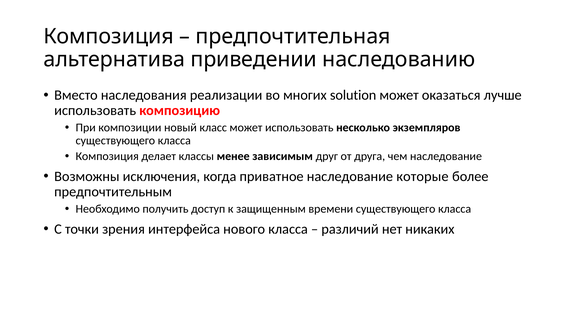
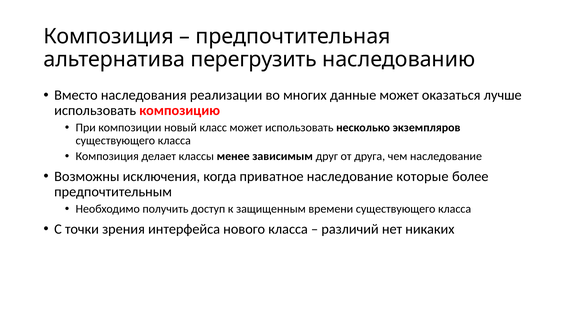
приведении: приведении -> перегрузить (254, 60)
solution: solution -> данные (353, 95)
